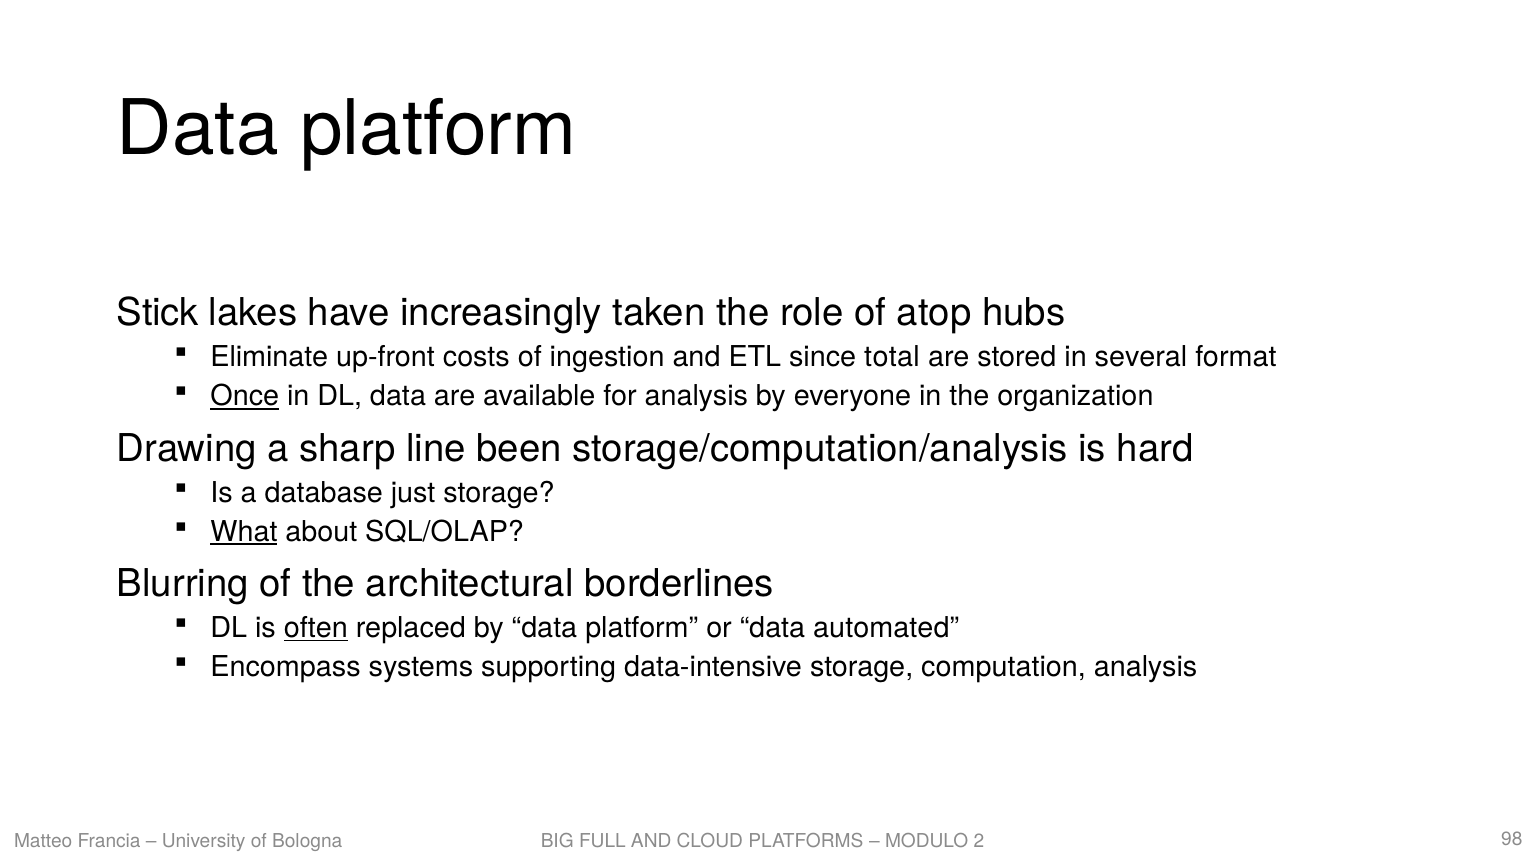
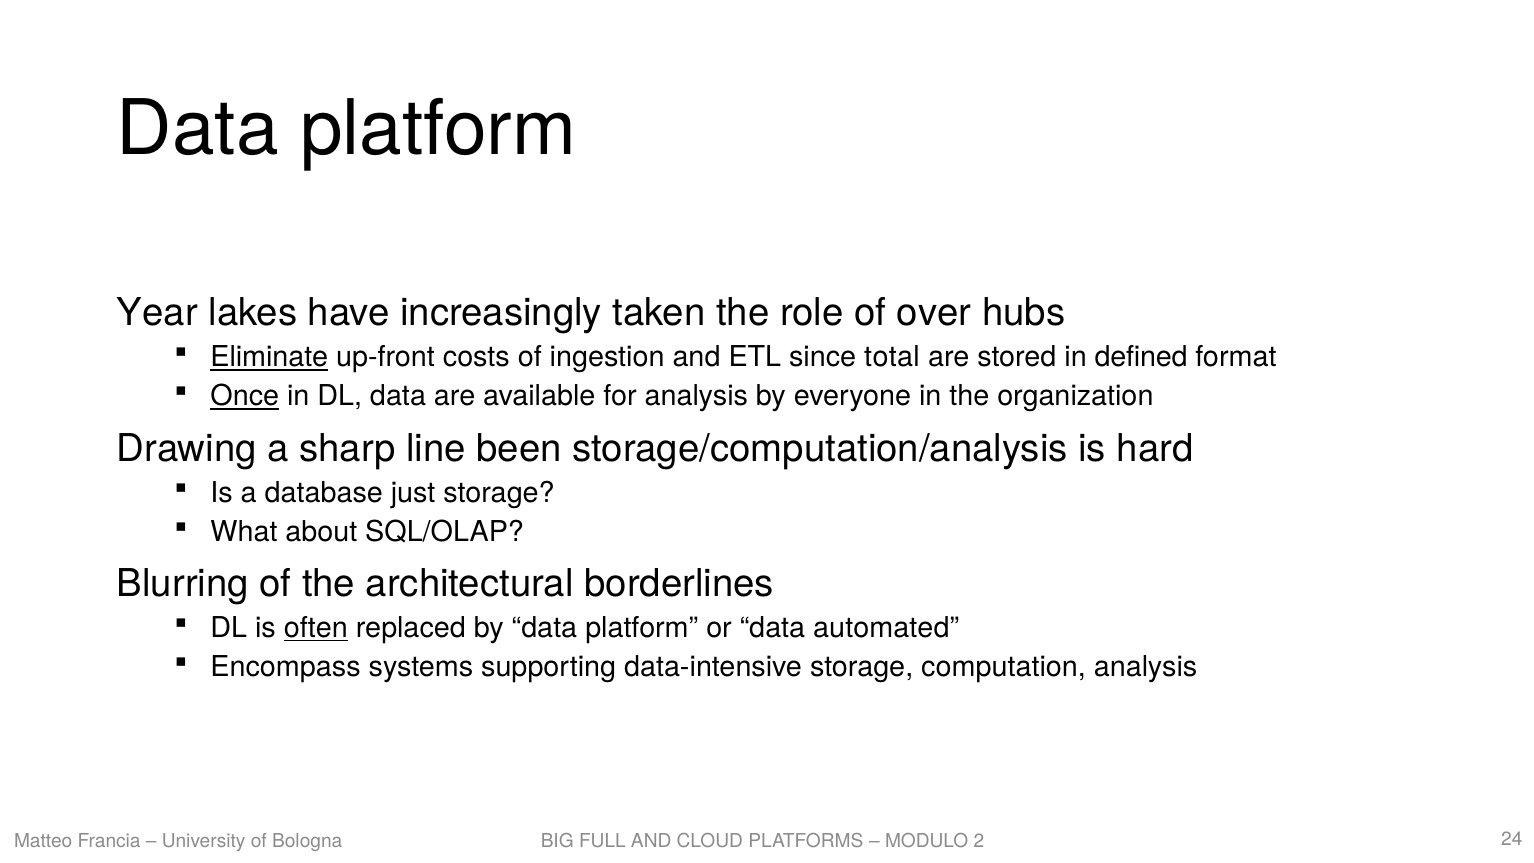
Stick: Stick -> Year (157, 313)
atop: atop -> over (934, 313)
Eliminate underline: none -> present (269, 357)
several: several -> defined (1141, 357)
What underline: present -> none (244, 532)
98: 98 -> 24 (1512, 839)
